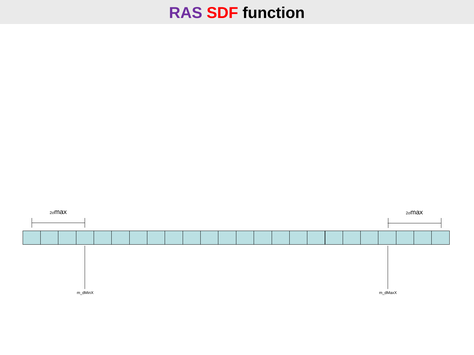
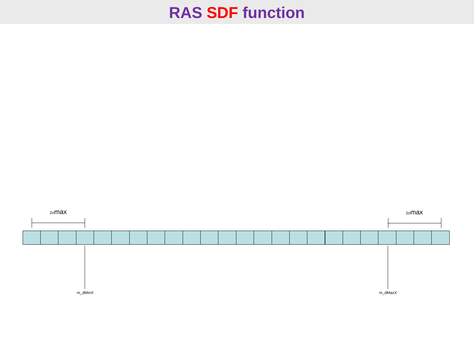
function colour: black -> purple (274, 13)
